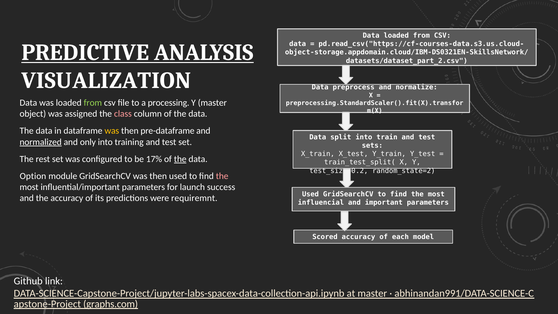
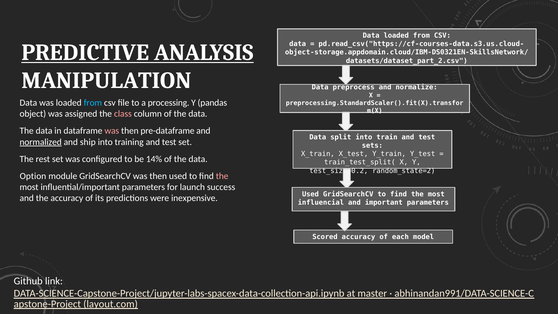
VISUALIZATION: VISUALIZATION -> MANIPULATION (106, 80)
from colour: light green -> light blue (93, 103)
Y master: master -> pandas (212, 103)
was colour: yellow -> pink (112, 131)
only: only -> ship (88, 142)
17%: 17% -> 14% (154, 159)
the underline: present -> none (180, 159)
requiremnt: requiremnt -> inexpensive (194, 198)
graphs.com: graphs.com -> layout.com (111, 304)
